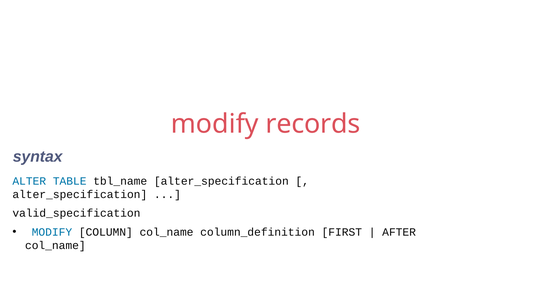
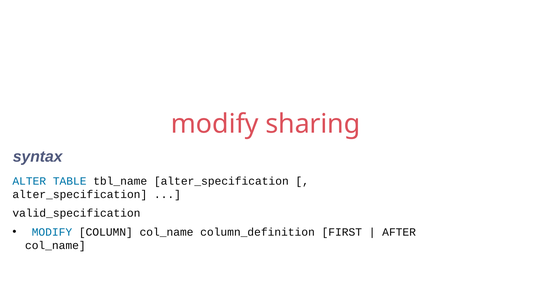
records: records -> sharing (313, 124)
